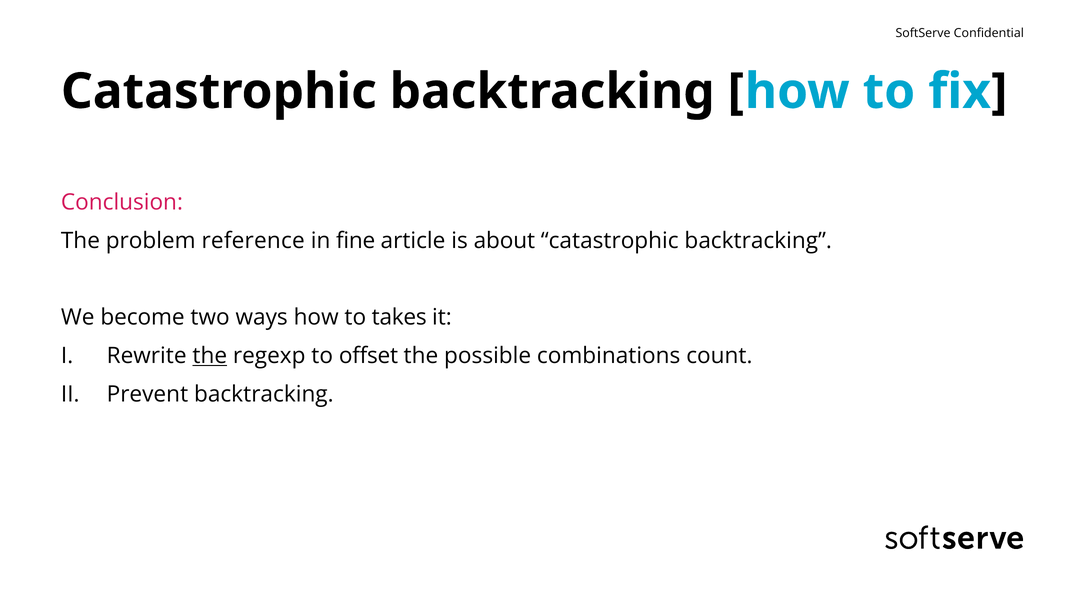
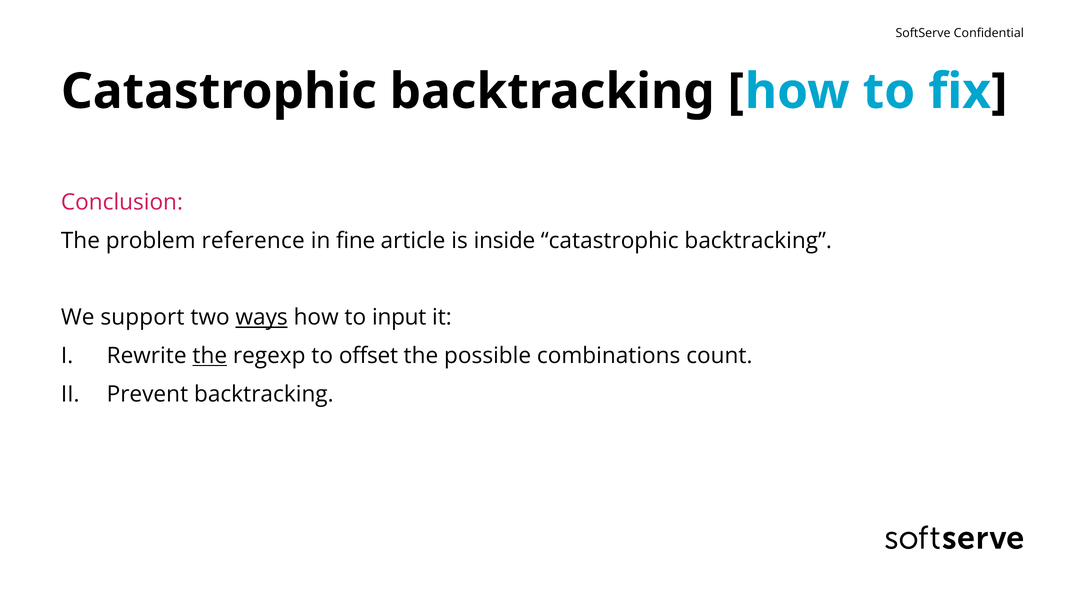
about: about -> inside (504, 240)
become: become -> support (142, 317)
ways underline: none -> present (262, 317)
takes: takes -> input (399, 317)
